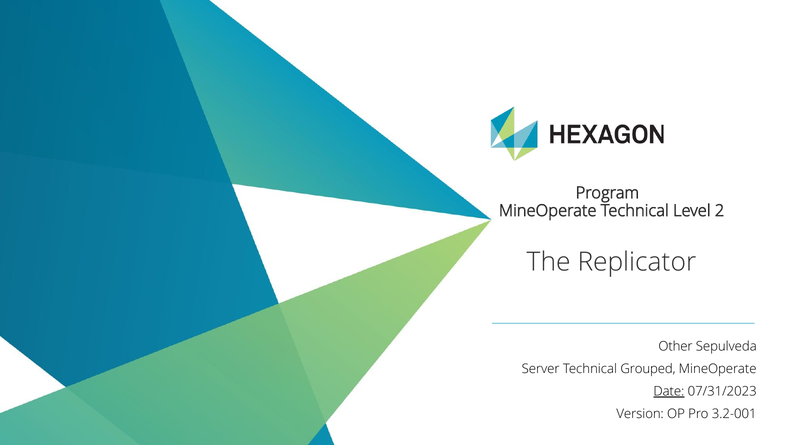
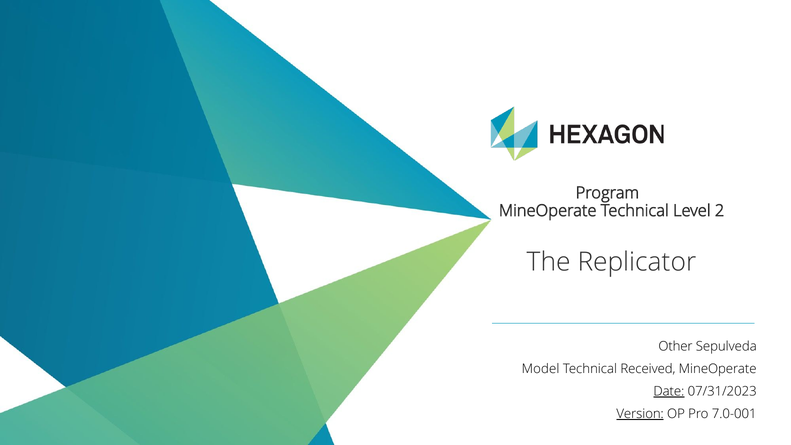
Server: Server -> Model (541, 369)
Grouped: Grouped -> Received (648, 369)
Version underline: none -> present (640, 414)
3.2-001: 3.2-001 -> 7.0-001 (734, 414)
